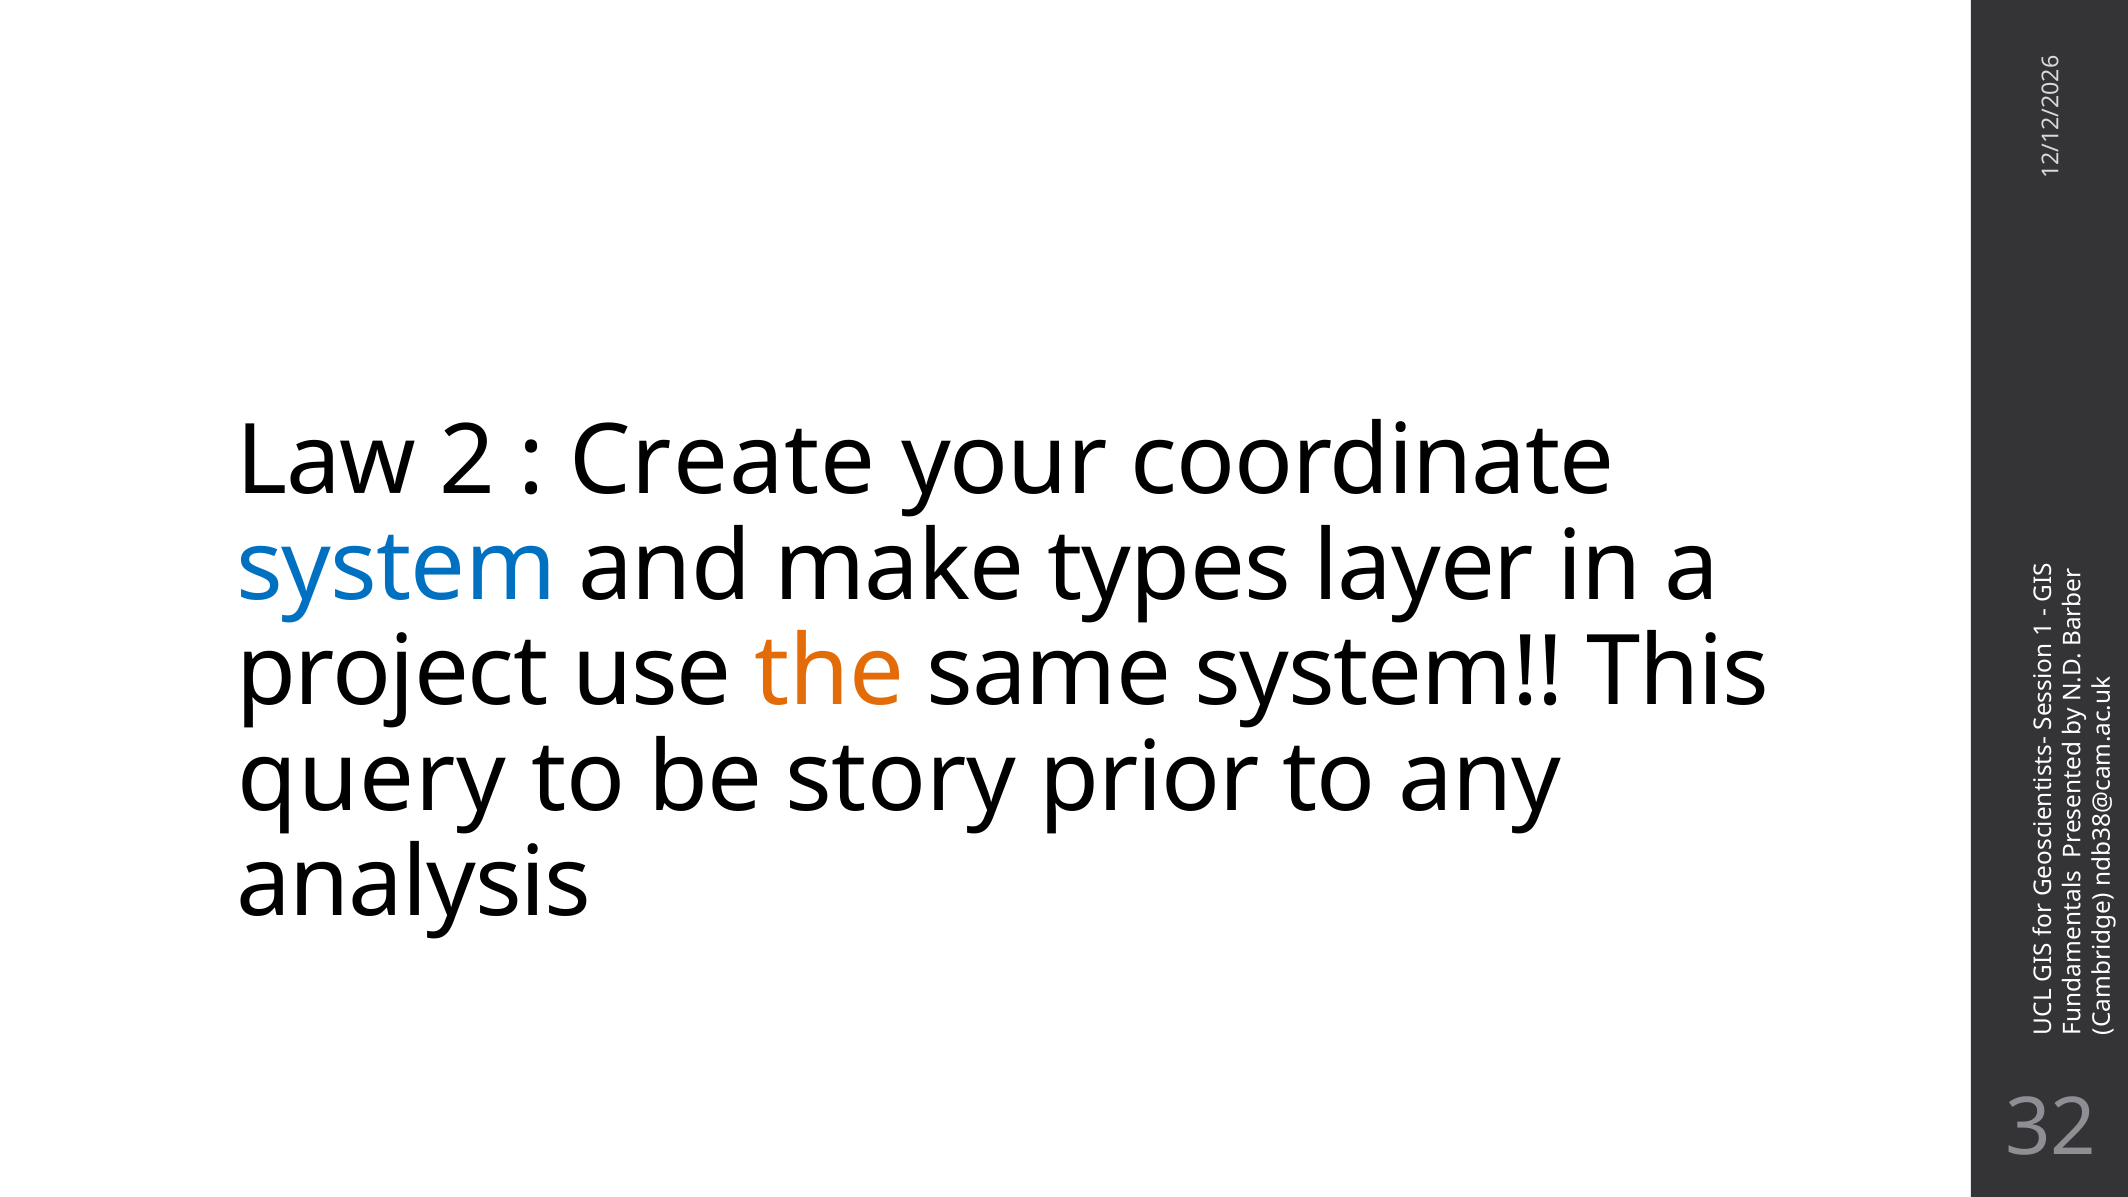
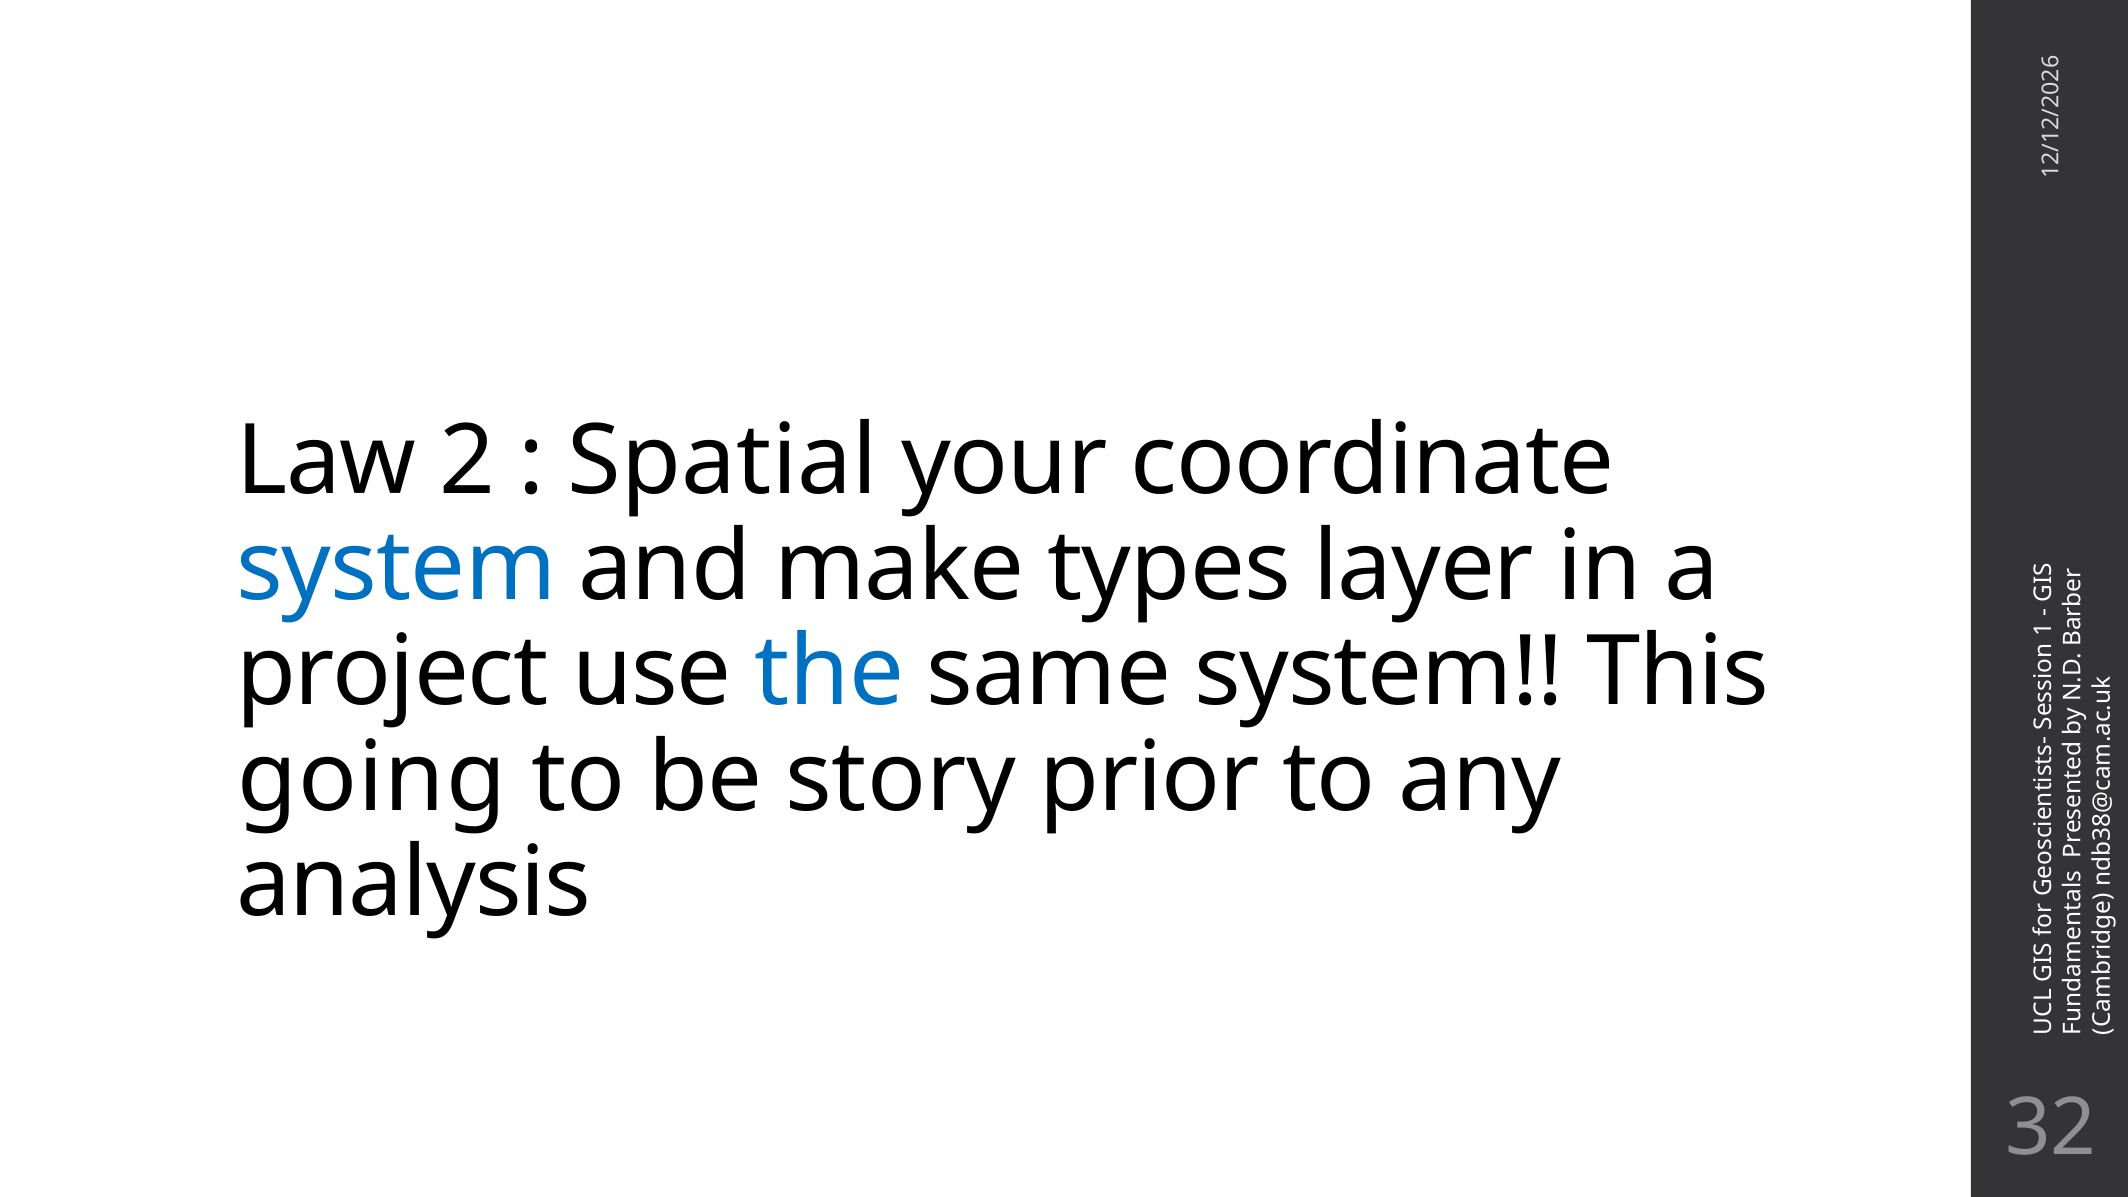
Create: Create -> Spatial (723, 461)
the colour: orange -> blue (830, 672)
query: query -> going (372, 778)
